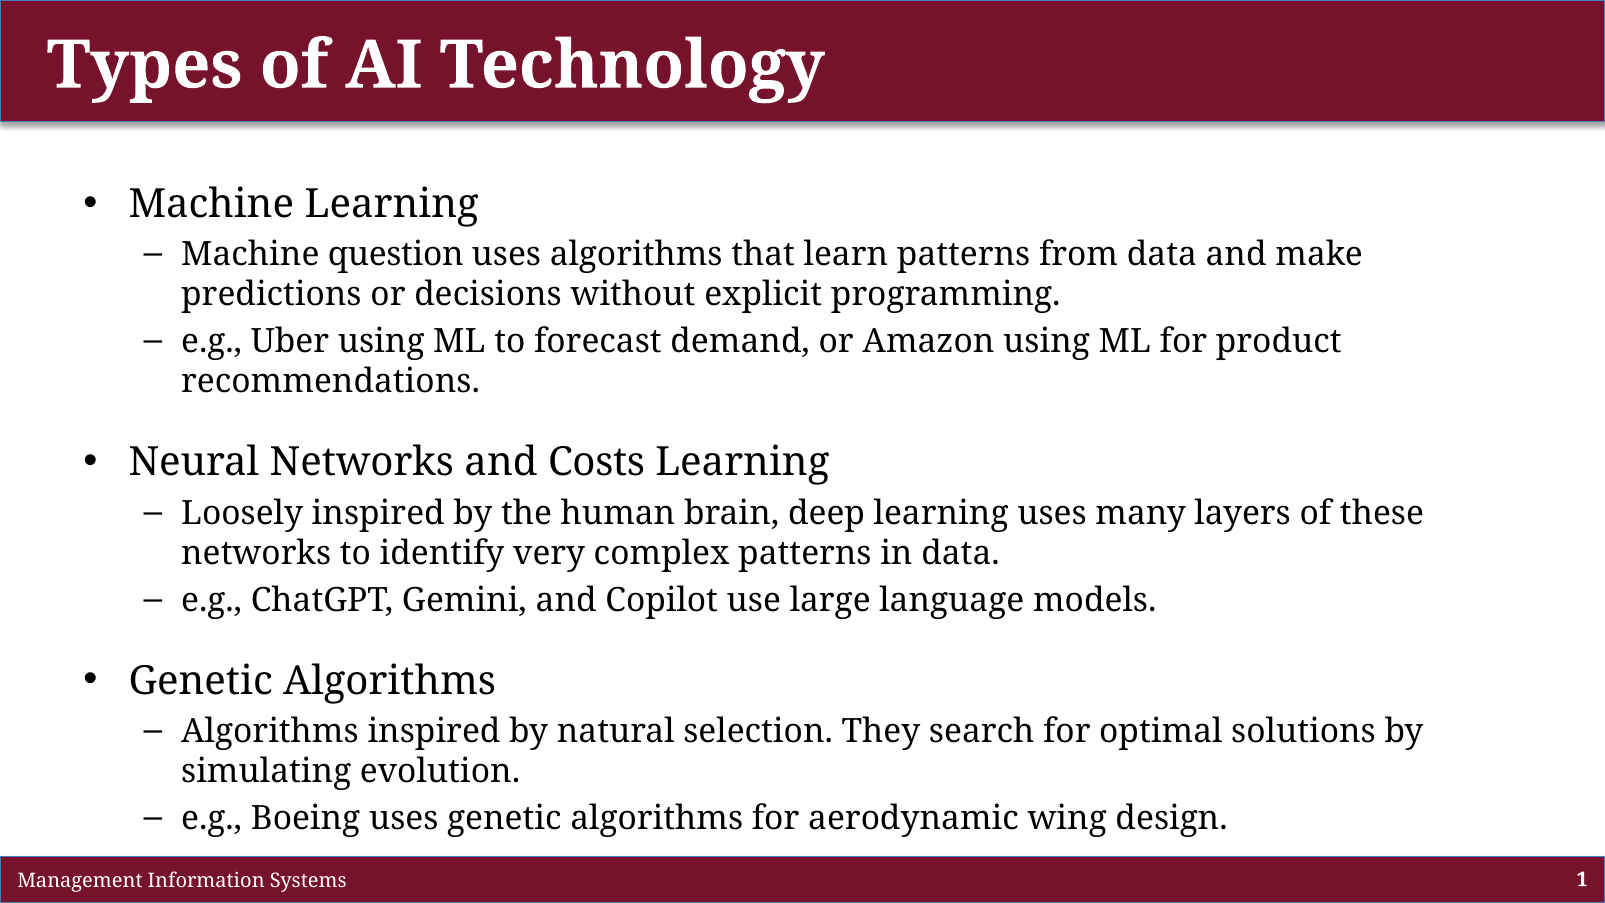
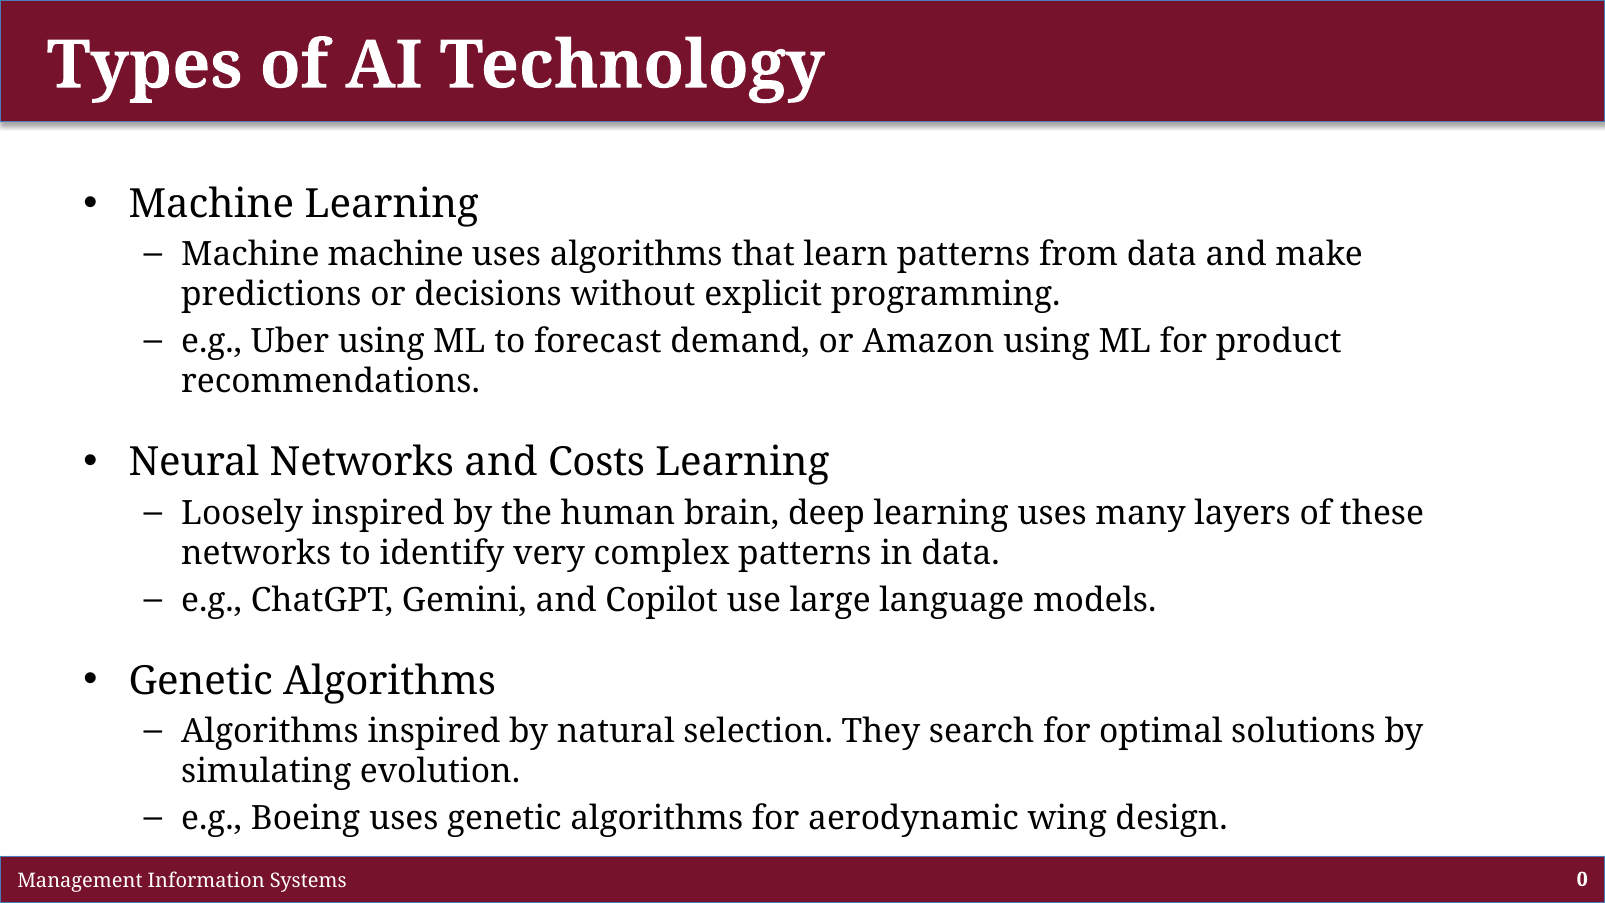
Machine question: question -> machine (396, 255)
1: 1 -> 0 (1582, 879)
